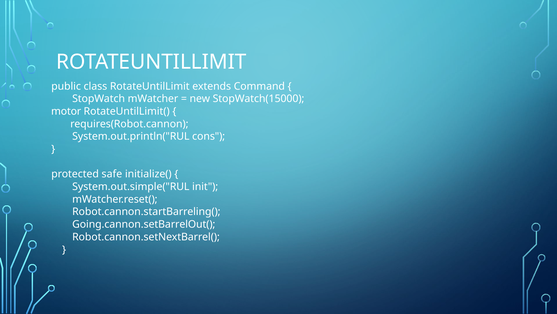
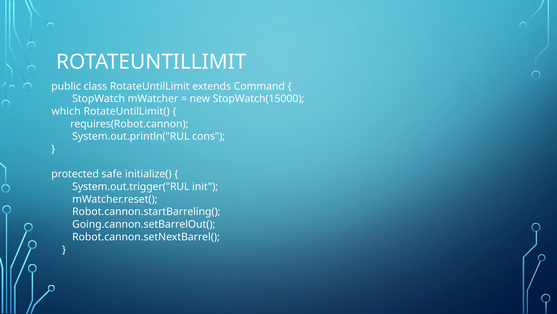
motor: motor -> which (66, 111)
System.out.simple("RUL: System.out.simple("RUL -> System.out.trigger("RUL (131, 186)
